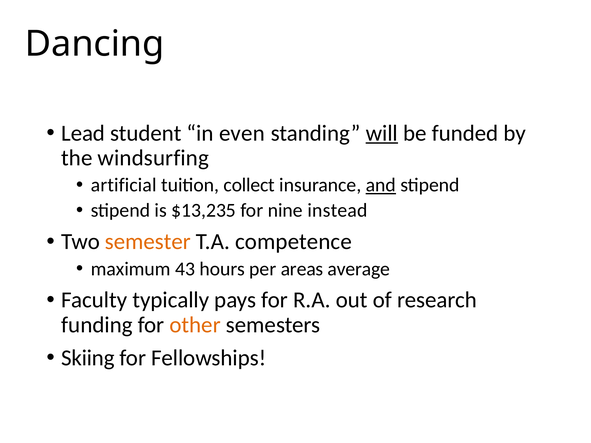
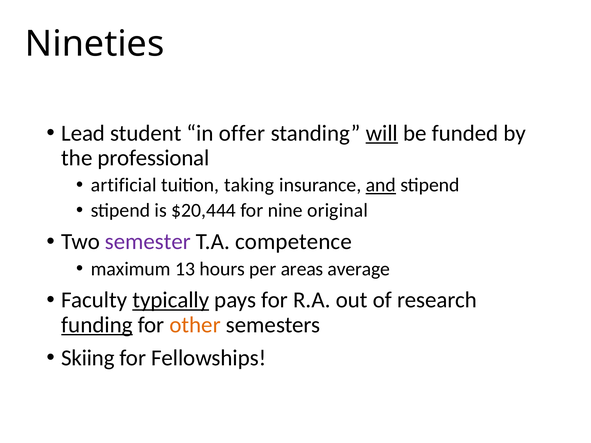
Dancing: Dancing -> Nineties (95, 44)
even: even -> offer (242, 133)
windsurfing: windsurfing -> professional (153, 158)
collect: collect -> taking (249, 185)
$13,235: $13,235 -> $20,444 (204, 211)
instead: instead -> original (338, 211)
semester colour: orange -> purple (148, 242)
43: 43 -> 13 (185, 269)
typically underline: none -> present (171, 300)
funding underline: none -> present (97, 325)
